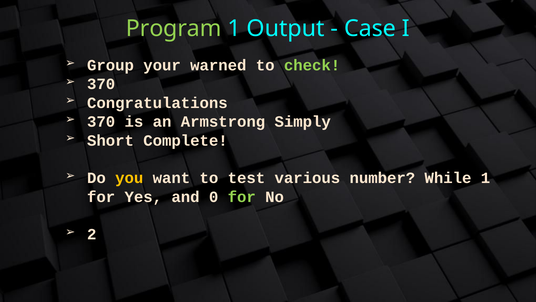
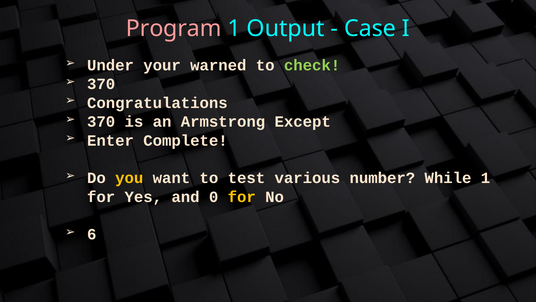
Program colour: light green -> pink (174, 28)
Group: Group -> Under (111, 65)
Simply: Simply -> Except (303, 122)
Short: Short -> Enter (111, 140)
for colour: light green -> yellow (242, 197)
2: 2 -> 6 (92, 234)
